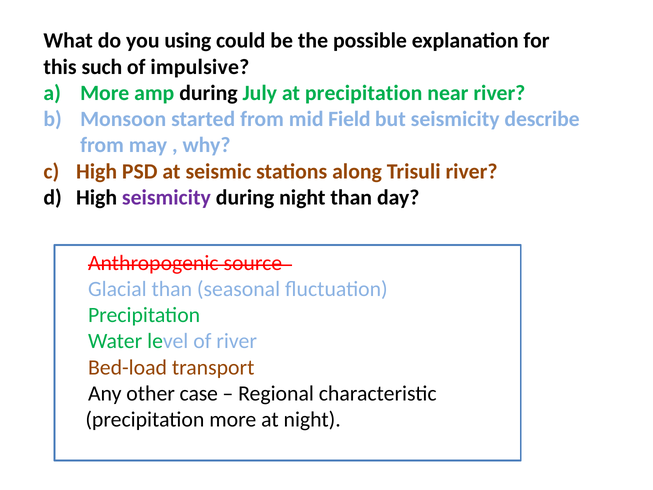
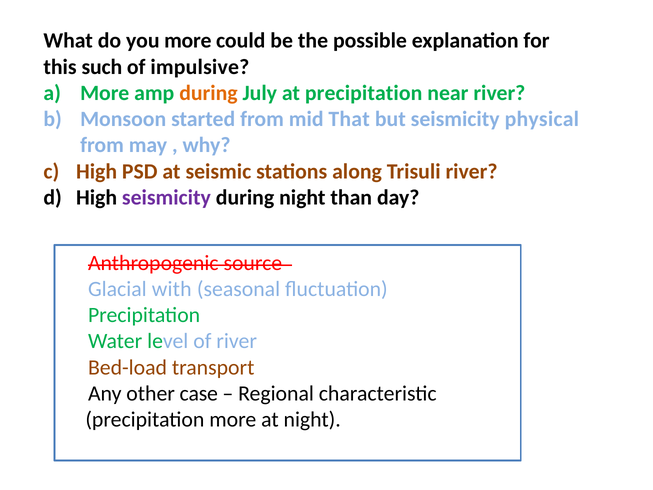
you using: using -> more (188, 41)
during colour: black -> orange (208, 93)
Field: Field -> That (349, 119)
describe: describe -> physical (542, 119)
than: than -> with (172, 289)
